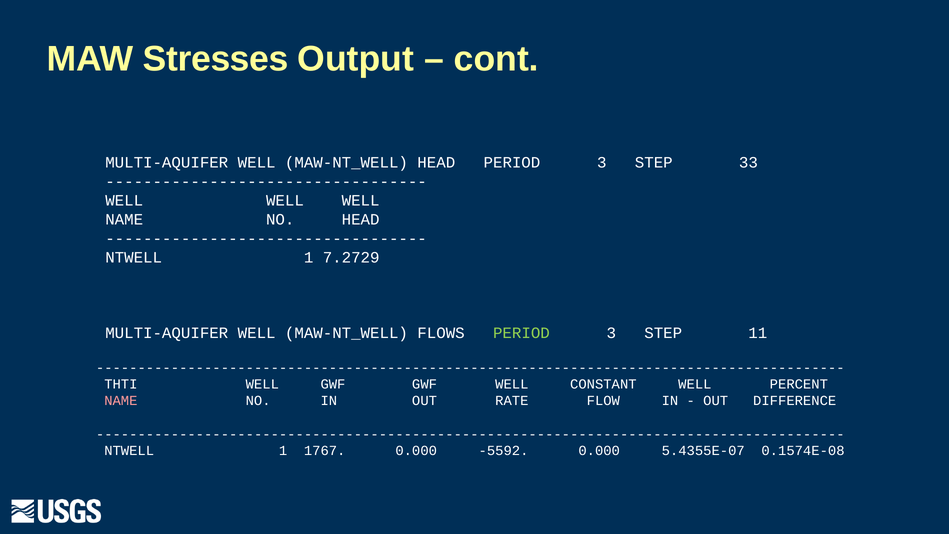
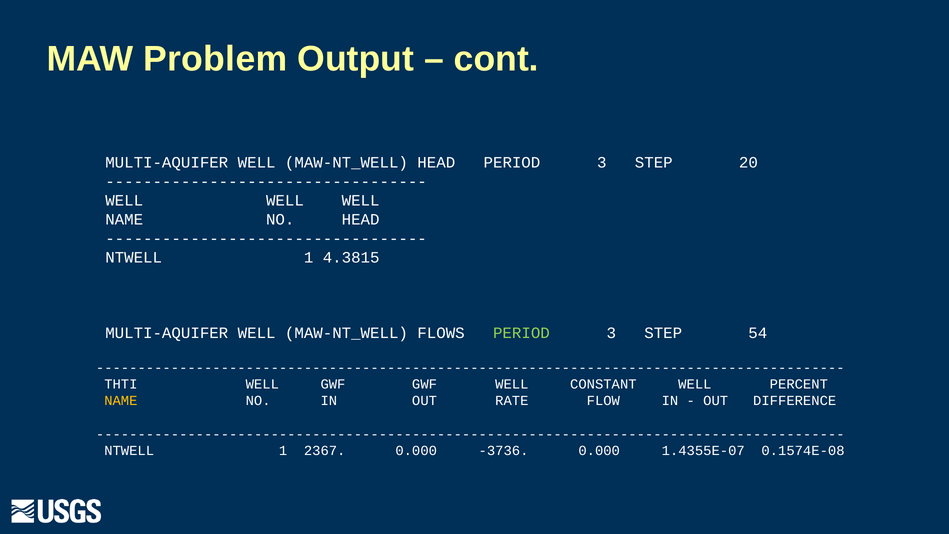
Stresses: Stresses -> Problem (215, 59)
33: 33 -> 20 (748, 162)
7.2729: 7.2729 -> 4.3815 (351, 257)
11: 11 -> 54 (758, 333)
NAME colour: pink -> yellow (121, 401)
1767: 1767 -> 2367 (325, 450)
-5592: -5592 -> -3736 (504, 450)
5.4355E-07: 5.4355E-07 -> 1.4355E-07 (703, 450)
